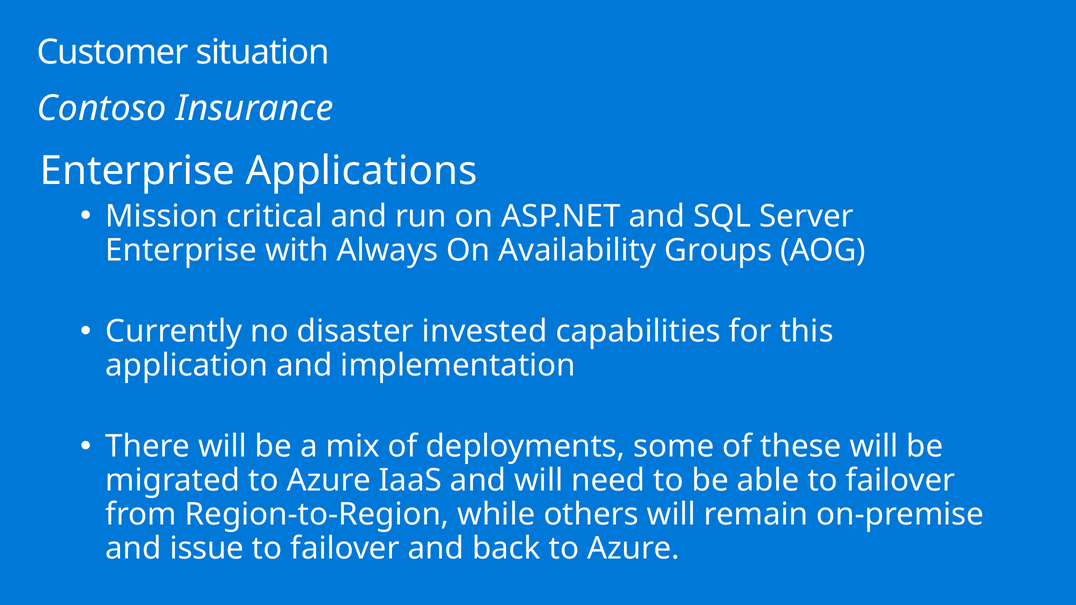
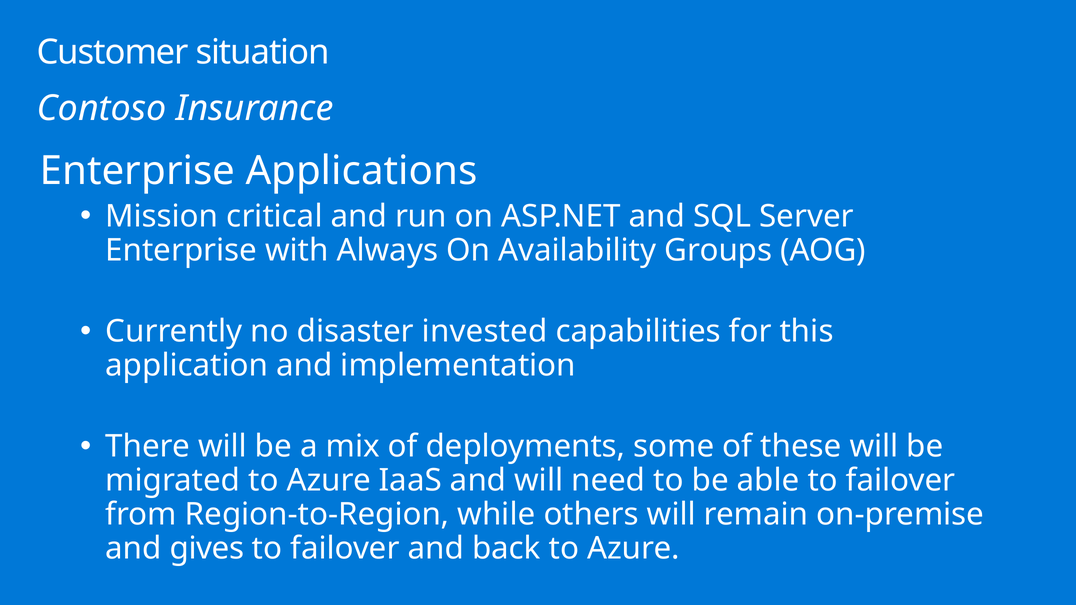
issue: issue -> gives (207, 548)
